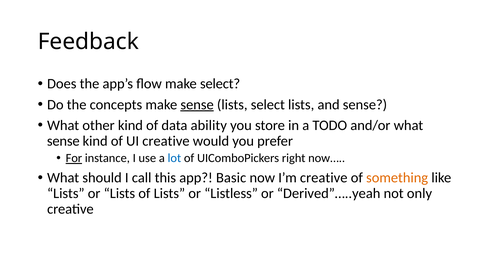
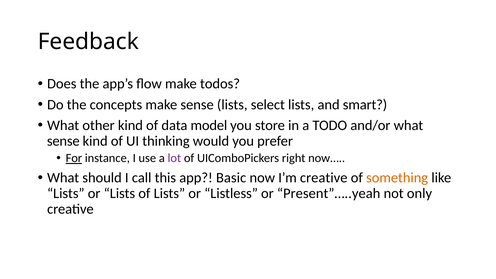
make select: select -> todos (220, 84)
sense underline: present -> none (197, 105)
and sense: sense -> smart (365, 105)
ability: ability -> model (209, 125)
UI creative: creative -> thinking (166, 141)
lot colour: blue -> purple (174, 158)
Derived”…..yeah: Derived”…..yeah -> Present”…..yeah (329, 193)
